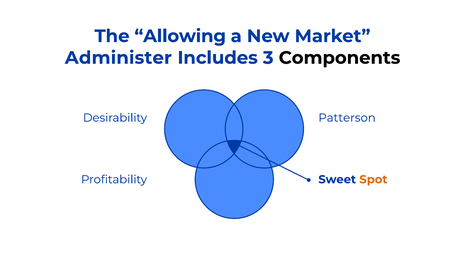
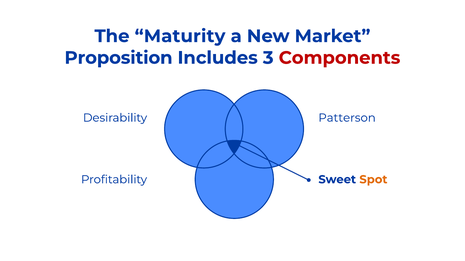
Allowing: Allowing -> Maturity (180, 36)
Administer: Administer -> Proposition (119, 58)
Components colour: black -> red (340, 58)
